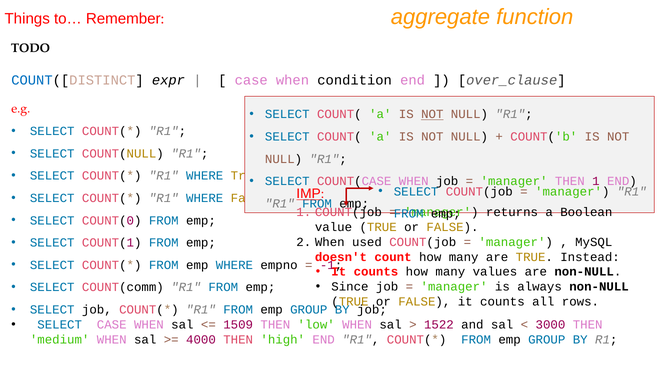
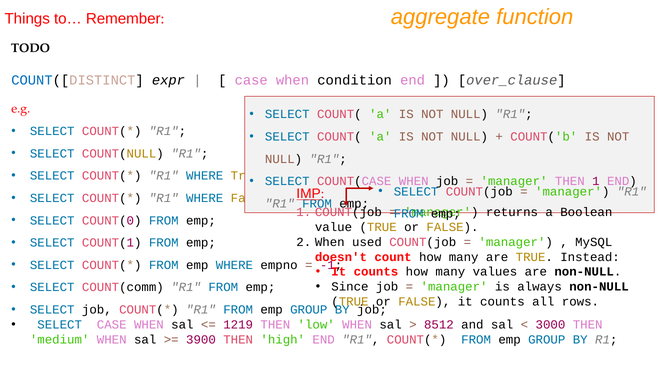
NOT underline: present -> none (432, 114)
1509: 1509 -> 1219 (238, 324)
1522: 1522 -> 8512 (439, 324)
4000: 4000 -> 3900 (201, 339)
